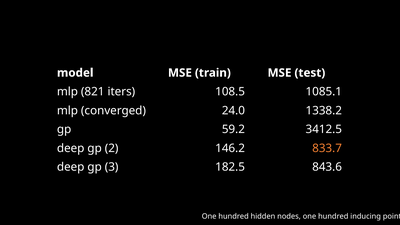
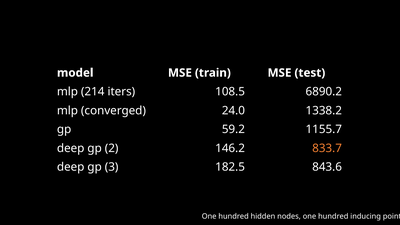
821: 821 -> 214 (93, 92)
1085.1: 1085.1 -> 6890.2 (324, 92)
3412.5: 3412.5 -> 1155.7 (324, 129)
